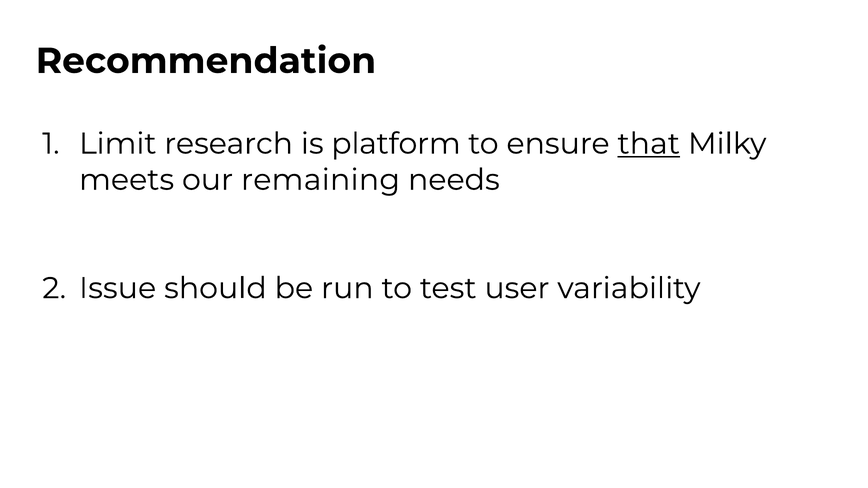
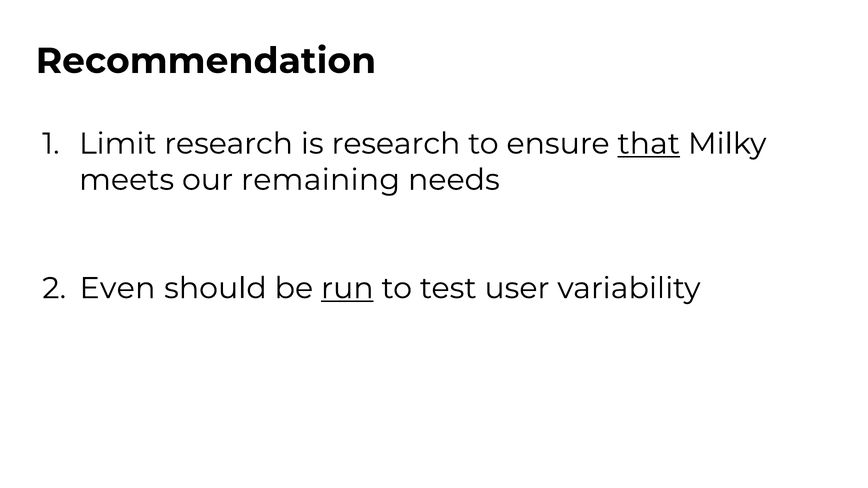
is platform: platform -> research (396, 144)
Issue: Issue -> Even (118, 288)
run underline: none -> present (347, 288)
